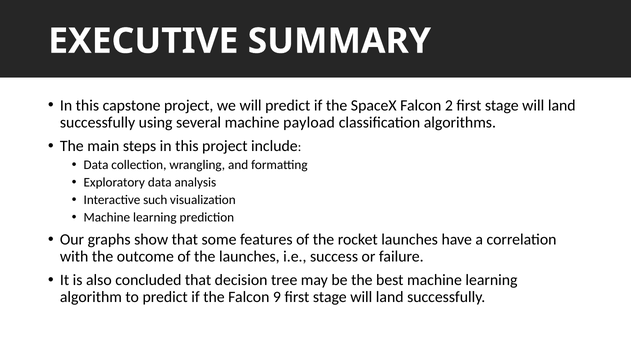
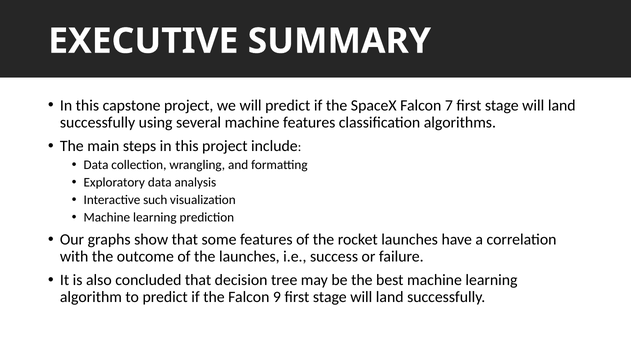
2: 2 -> 7 (449, 105)
machine payload: payload -> features (309, 122)
